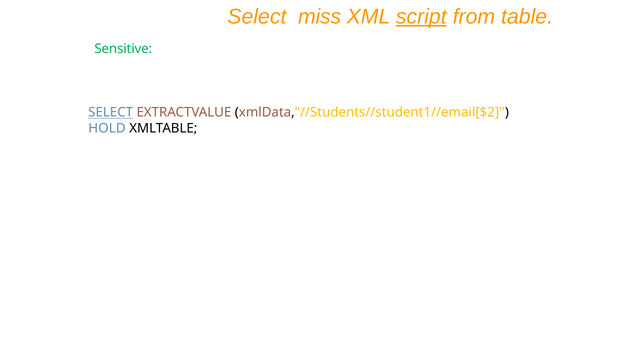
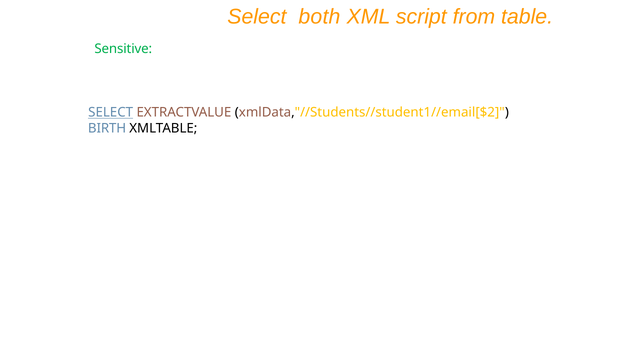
miss: miss -> both (319, 17)
script underline: present -> none (421, 17)
HOLD: HOLD -> BIRTH (107, 128)
